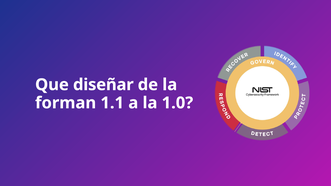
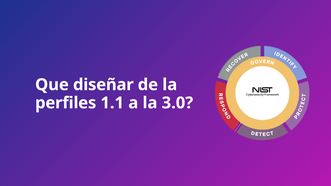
forman: forman -> perfiles (66, 103)
1.0: 1.0 -> 3.0 (177, 103)
